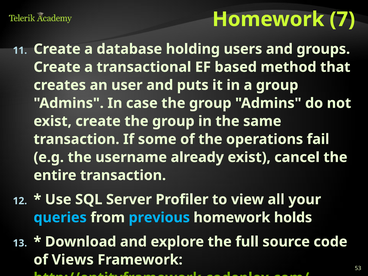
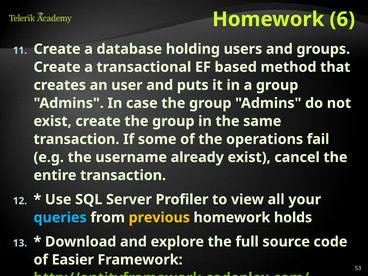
7: 7 -> 6 (342, 19)
previous colour: light blue -> yellow (159, 218)
Views: Views -> Easier (73, 260)
